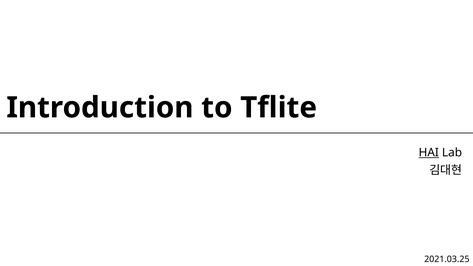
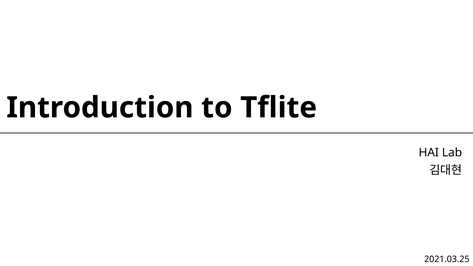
HAI underline: present -> none (429, 153)
